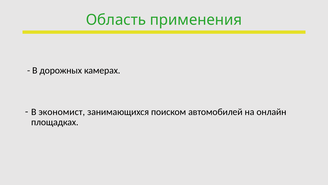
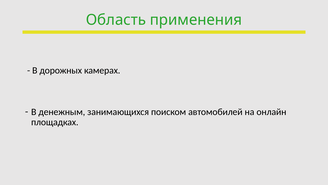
экономист: экономист -> денежным (62, 112)
